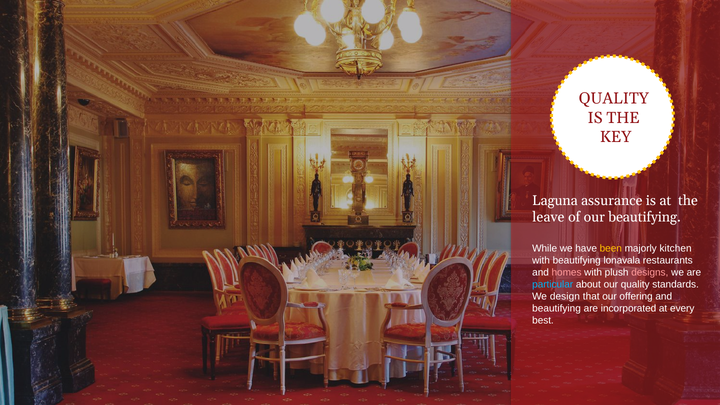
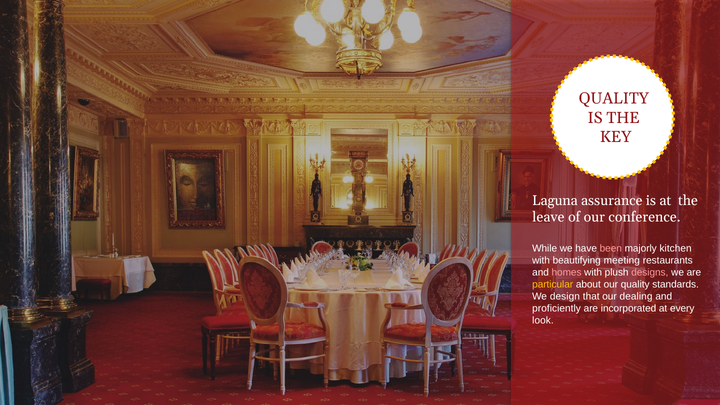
our beautifying: beautifying -> conference (645, 217)
been colour: yellow -> pink (611, 248)
lonavala: lonavala -> meeting (622, 260)
particular colour: light blue -> yellow (553, 284)
offering: offering -> dealing (636, 296)
beautifying: beautifying -> proficiently (557, 308)
best: best -> look (543, 320)
